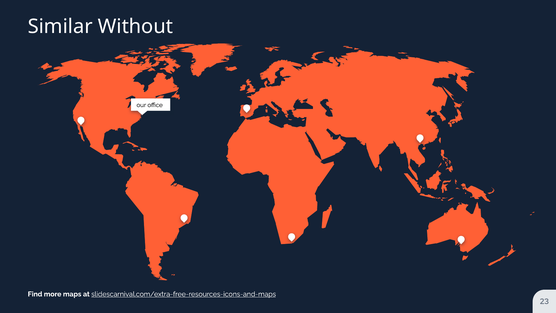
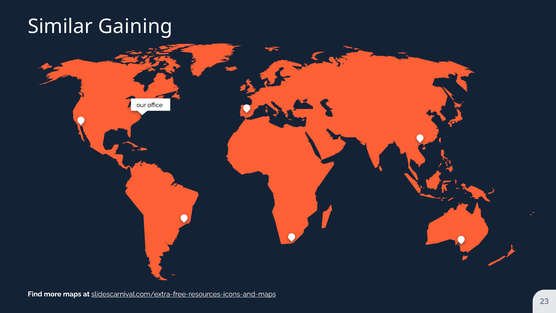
Without: Without -> Gaining (135, 26)
